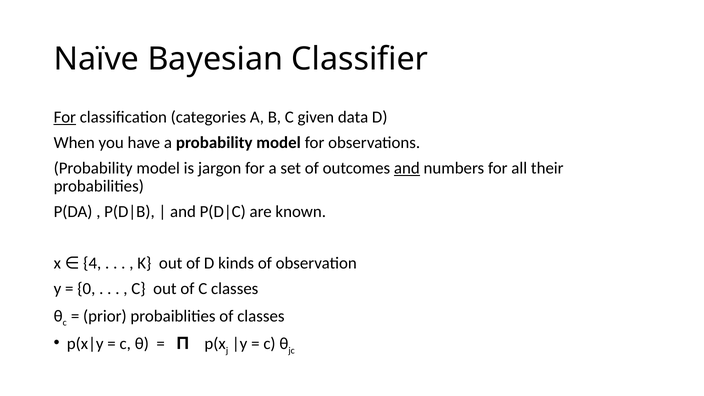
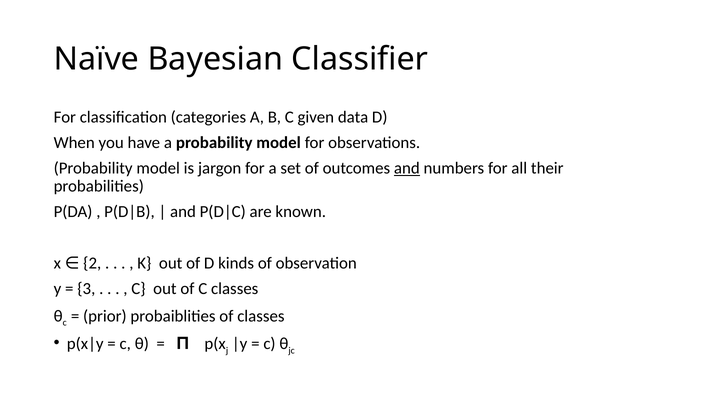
For underline: present -> none (65, 117)
4: 4 -> 2 (92, 263)
0: 0 -> 3 (86, 289)
